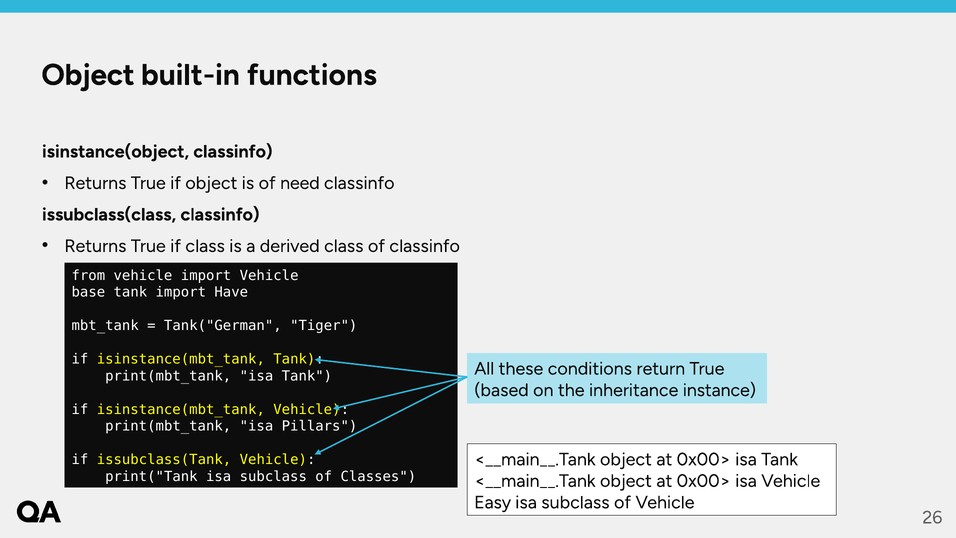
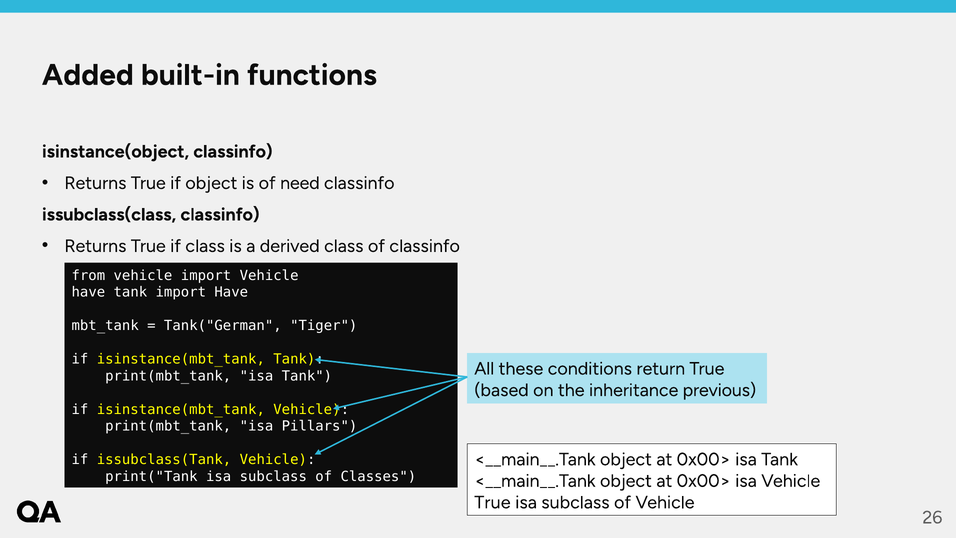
Object: Object -> Added (88, 75)
base: base -> have (88, 292)
instance: instance -> previous (719, 390)
Easy: Easy -> True (492, 502)
